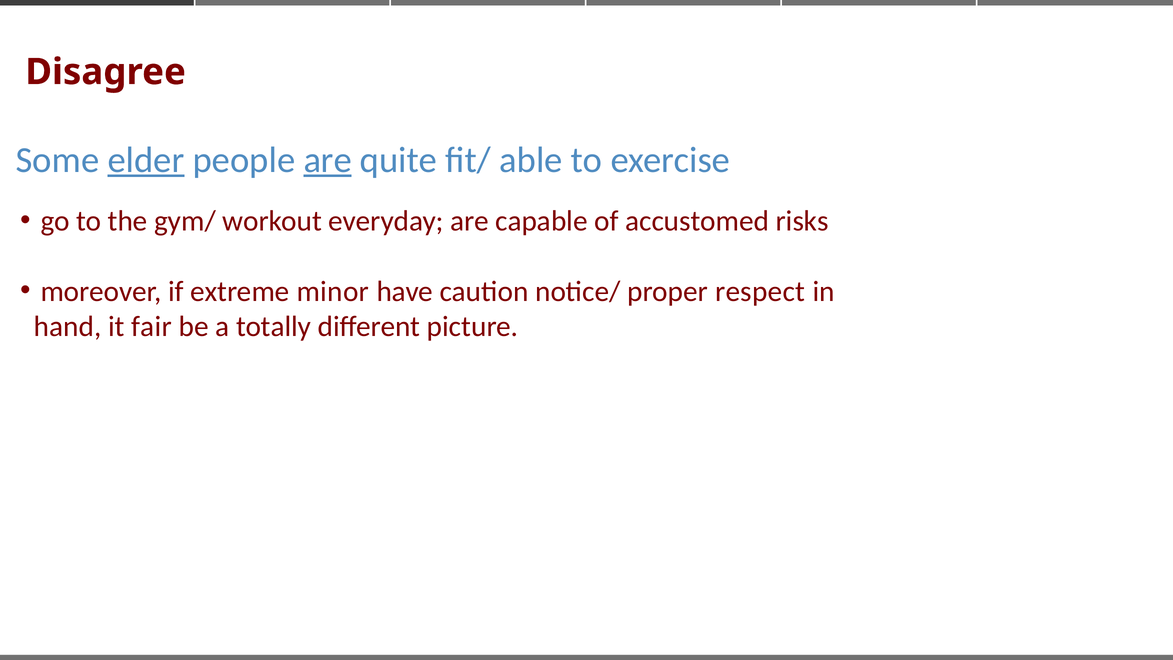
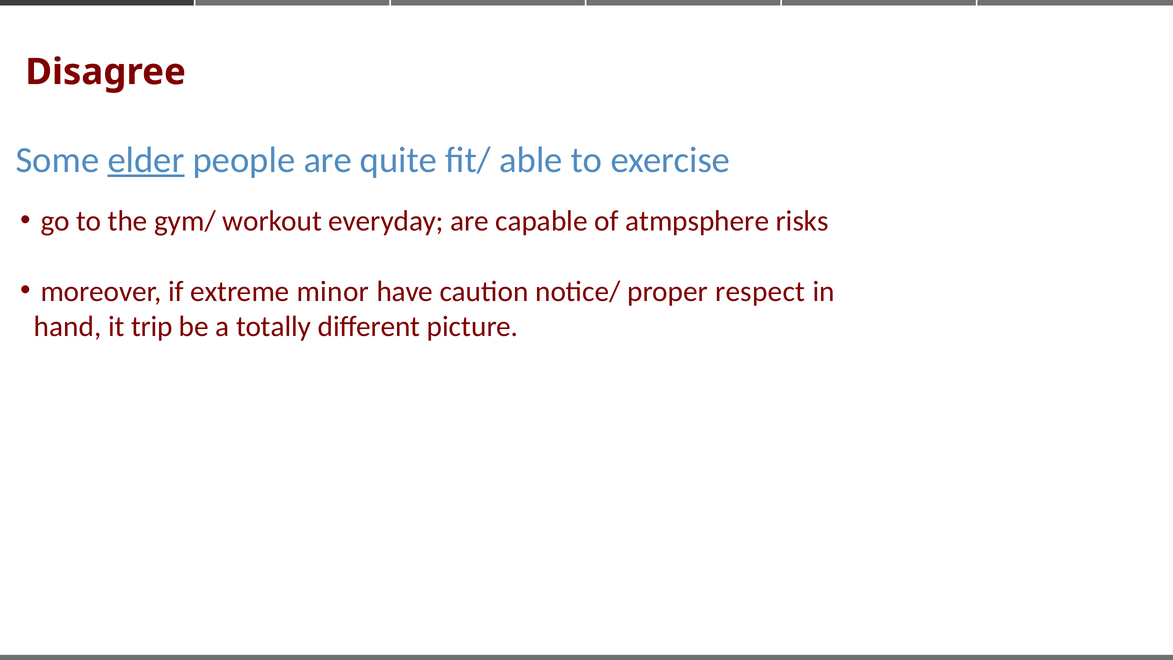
are underline: present -> none (328, 160)
accustomed: accustomed -> atmpsphere (697, 221)
fair: fair -> trip (152, 327)
